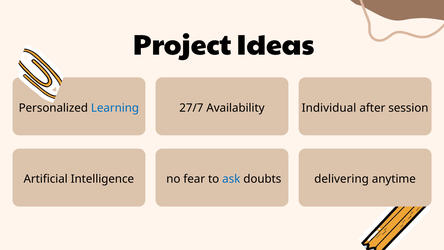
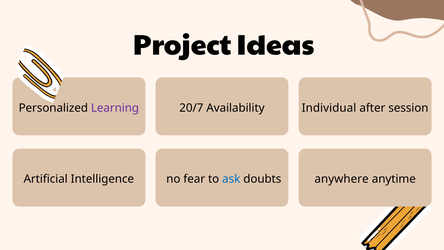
Learning colour: blue -> purple (115, 108)
27/7: 27/7 -> 20/7 (191, 108)
delivering: delivering -> anywhere (342, 179)
